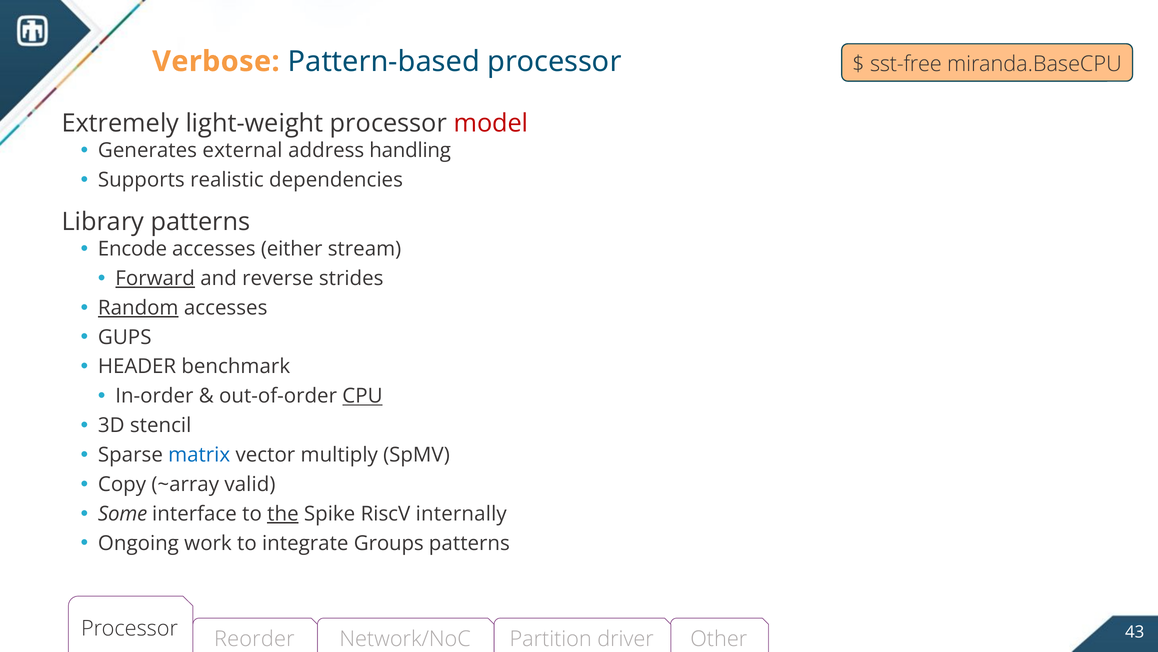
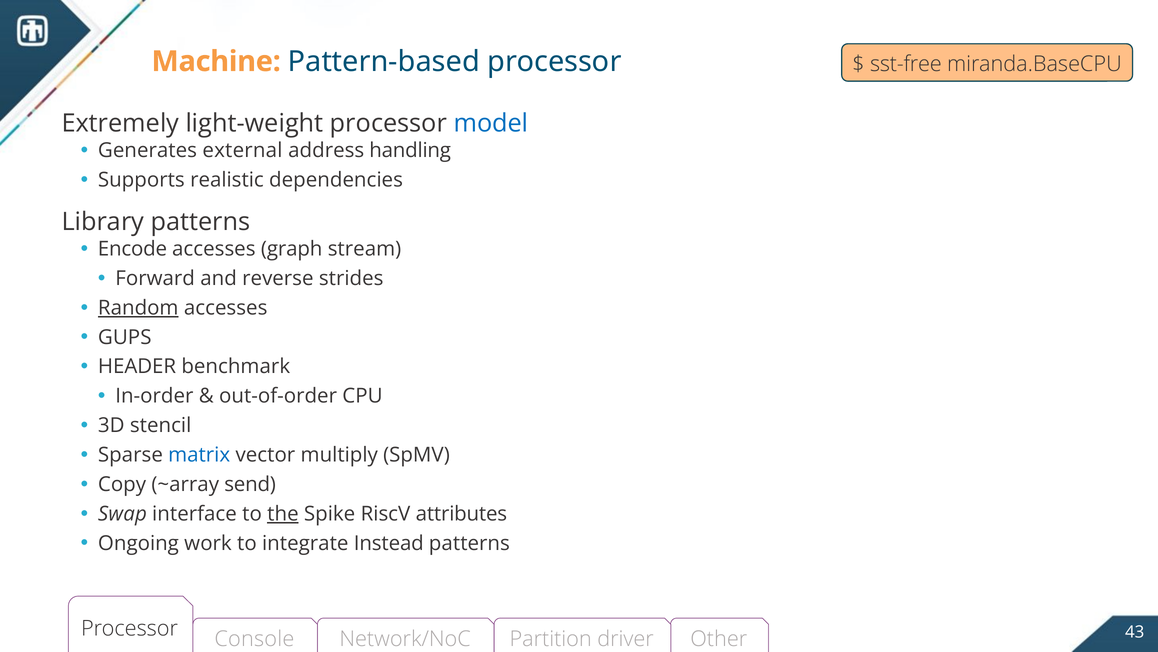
Verbose: Verbose -> Machine (216, 61)
model colour: red -> blue (491, 123)
either: either -> graph (292, 249)
Forward underline: present -> none (155, 278)
CPU underline: present -> none (362, 396)
valid: valid -> send (250, 484)
Some: Some -> Swap (122, 513)
internally: internally -> attributes (461, 513)
Groups: Groups -> Instead (389, 543)
Reorder: Reorder -> Console (254, 639)
